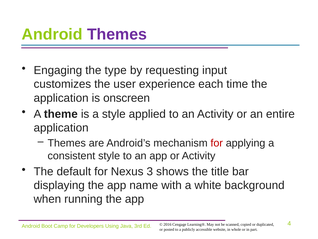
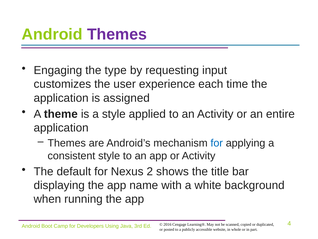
onscreen: onscreen -> assigned (126, 98)
for colour: red -> blue (217, 143)
3: 3 -> 2 (150, 171)
